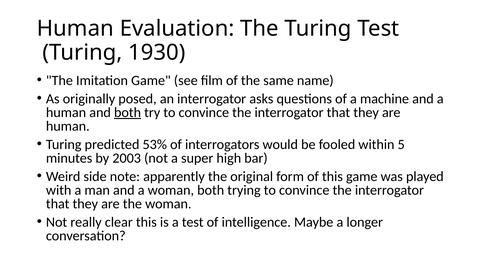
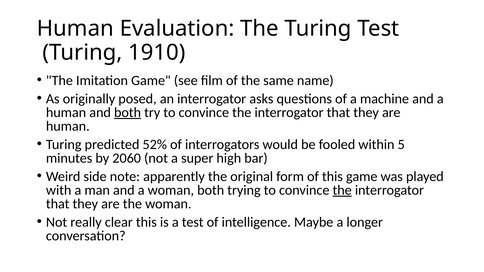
1930: 1930 -> 1910 (157, 53)
53%: 53% -> 52% (155, 145)
2003: 2003 -> 2060 (127, 158)
the underline: none -> present (342, 190)
